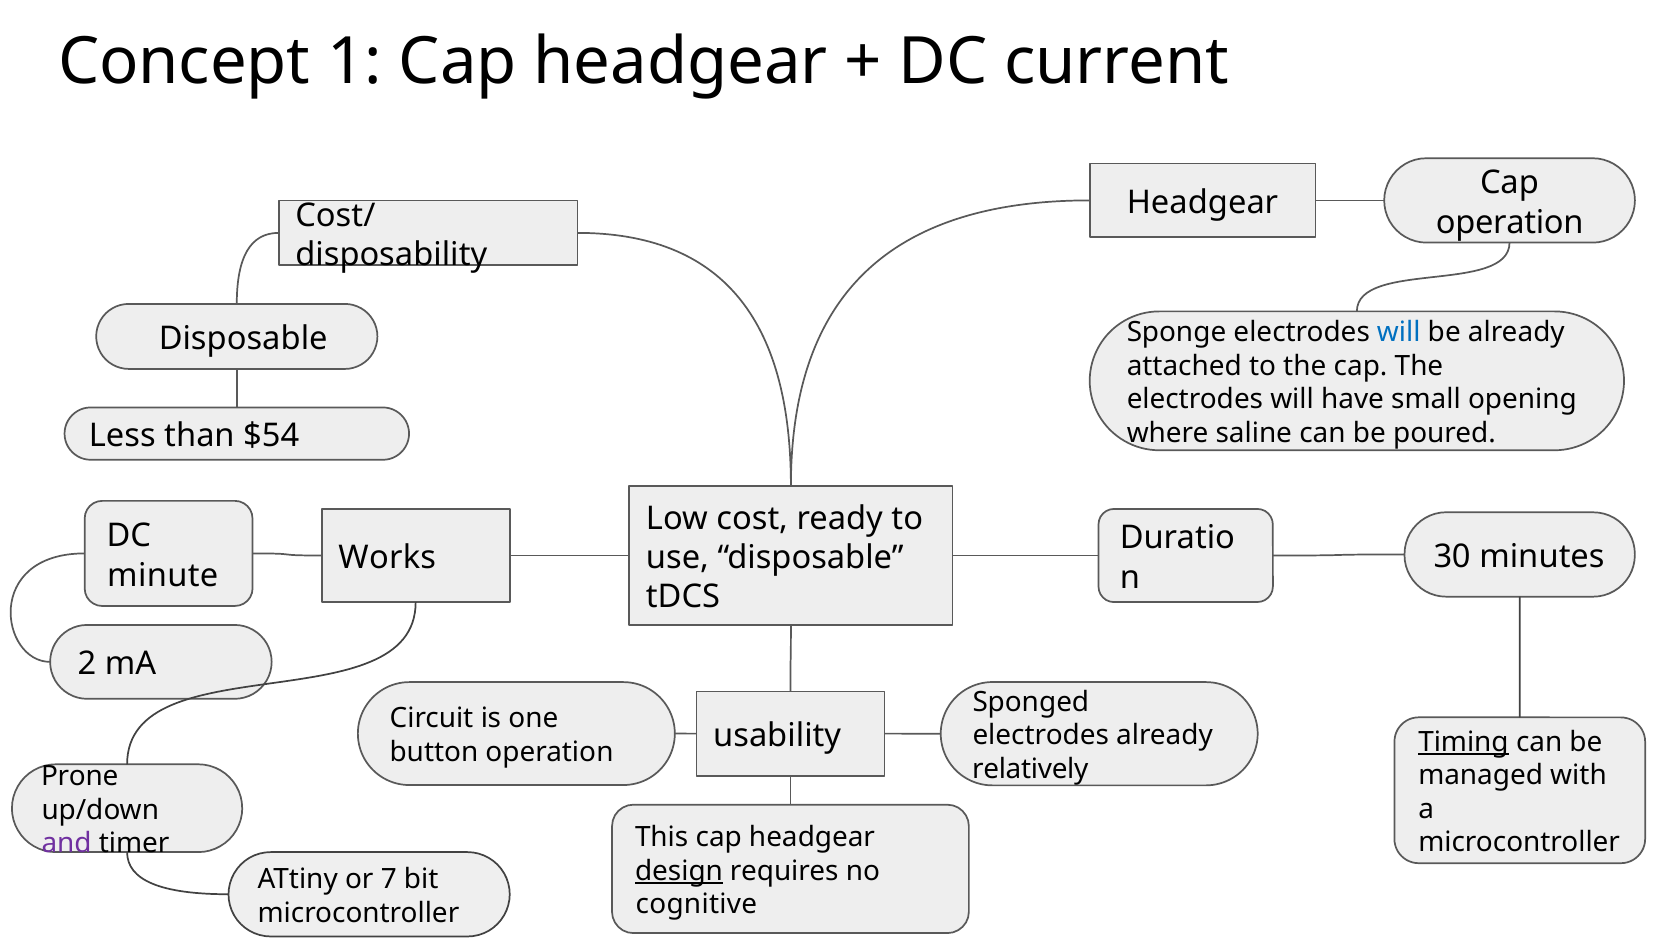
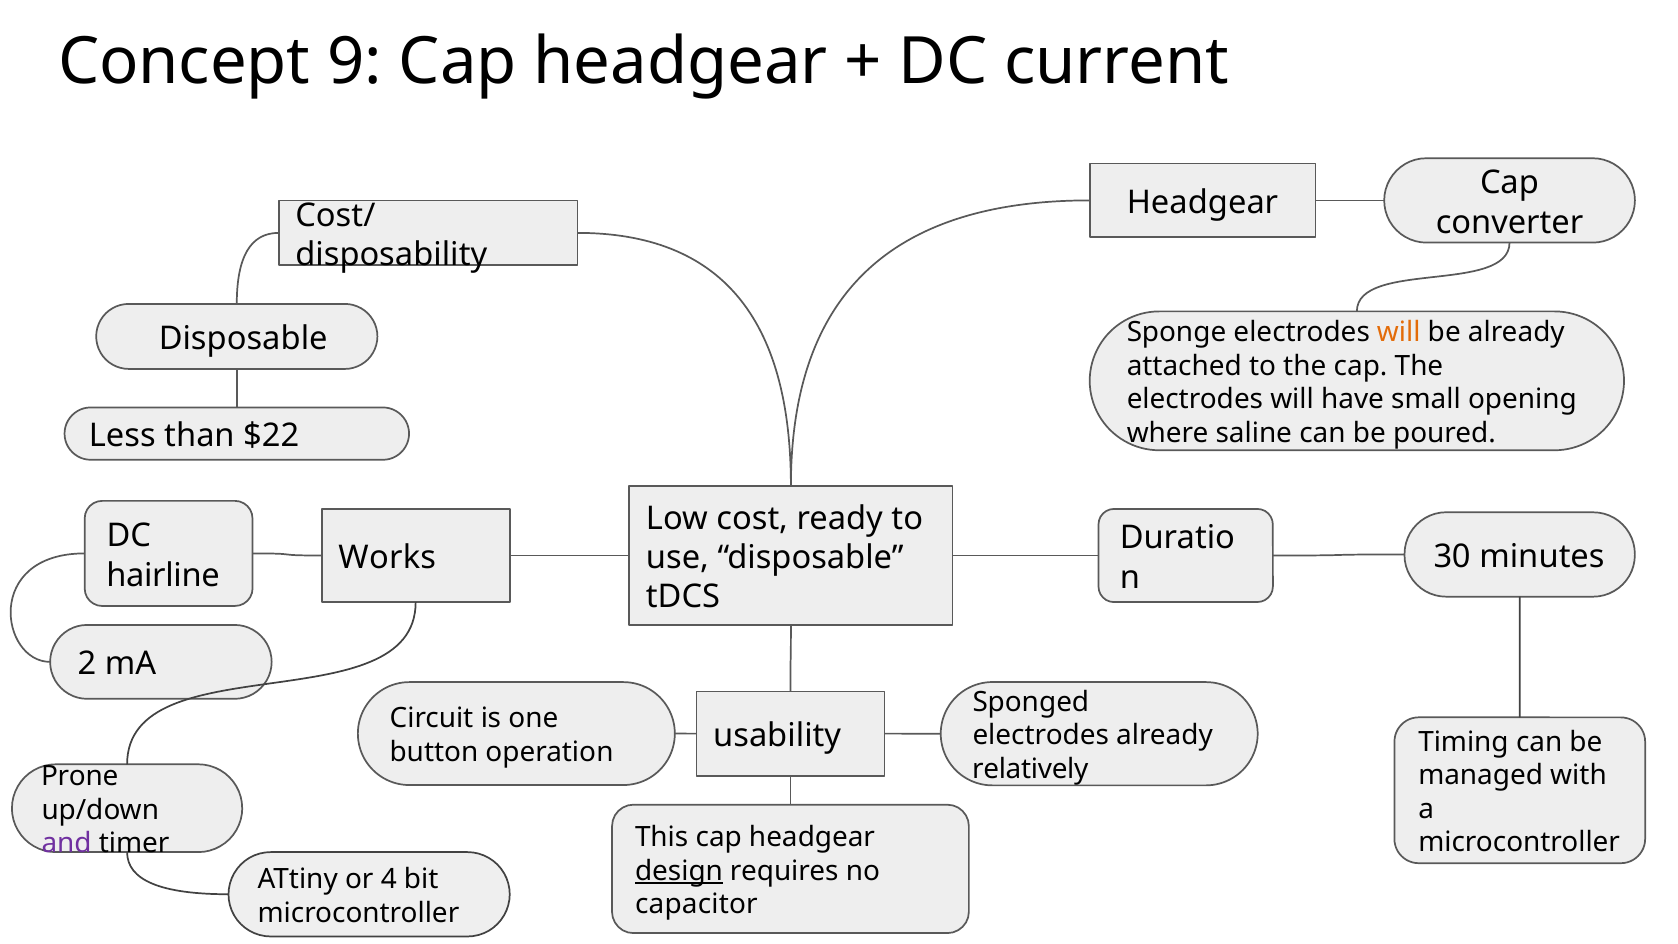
1: 1 -> 9 (355, 62)
operation: operation -> converter (1510, 222)
will colour: blue -> orange (1399, 332)
$54: $54 -> $22 (271, 436)
minute: minute -> hairline (163, 575)
Timing underline: present -> none (1463, 742)
7: 7 -> 4 (389, 879)
cognitive: cognitive -> capacitor (696, 904)
